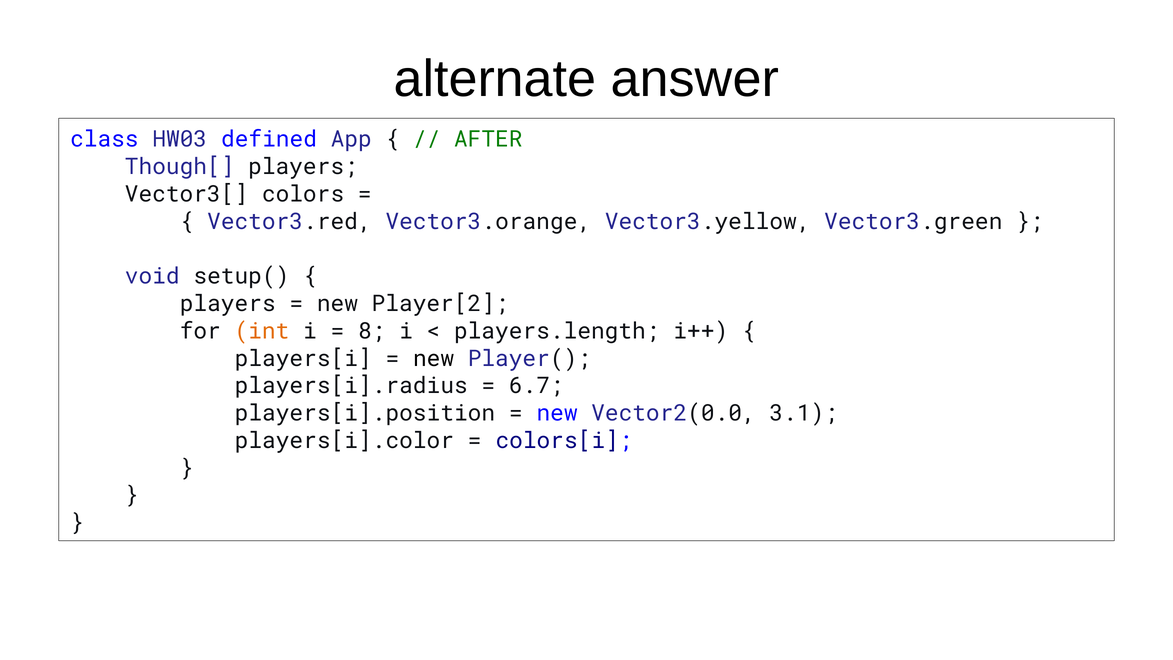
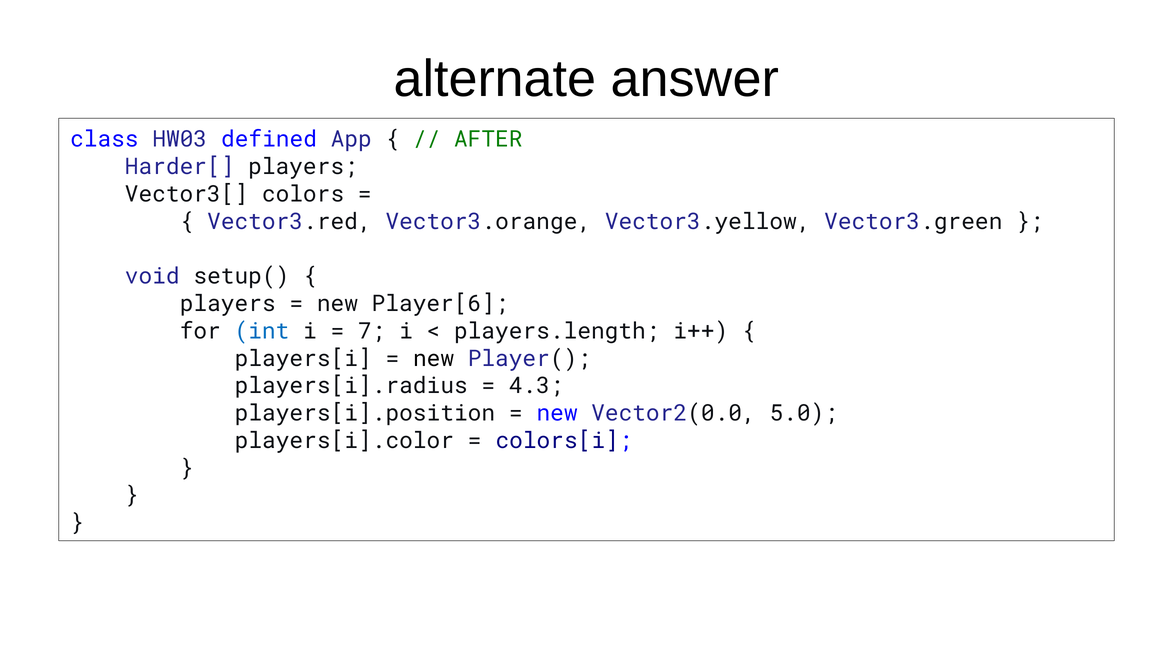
Though[: Though[ -> Harder[ (180, 167)
Player[2: Player[2 -> Player[6 (440, 304)
int colour: orange -> blue (262, 331)
8: 8 -> 7 (372, 331)
6.7: 6.7 -> 4.3 (536, 386)
3.1: 3.1 -> 5.0 (804, 413)
